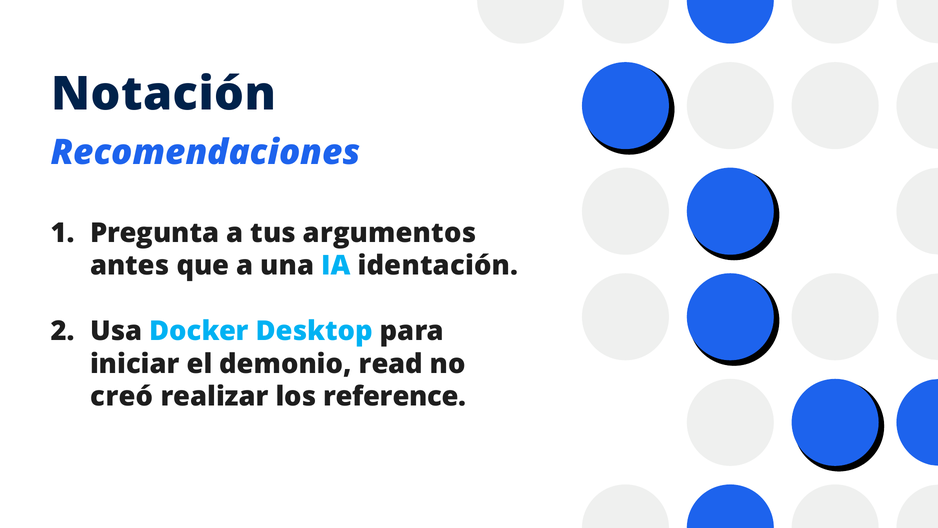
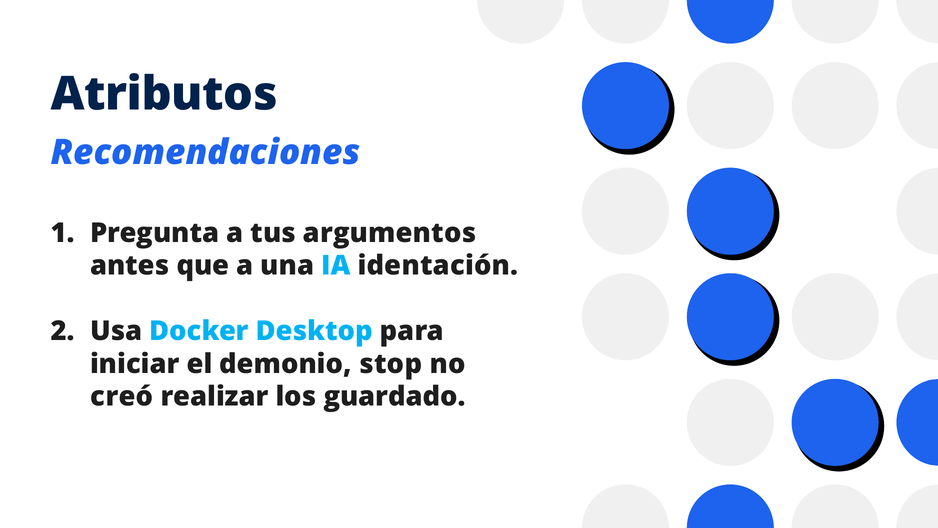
Notación: Notación -> Atributos (164, 94)
read: read -> stop (391, 364)
reference: reference -> guardado (395, 397)
